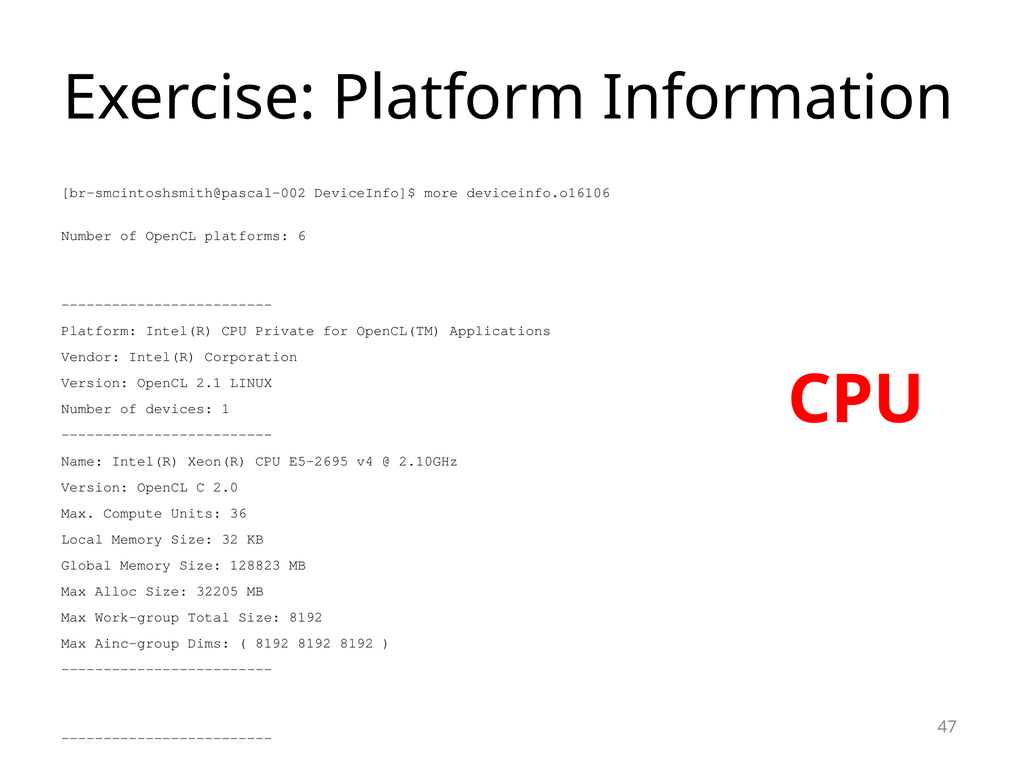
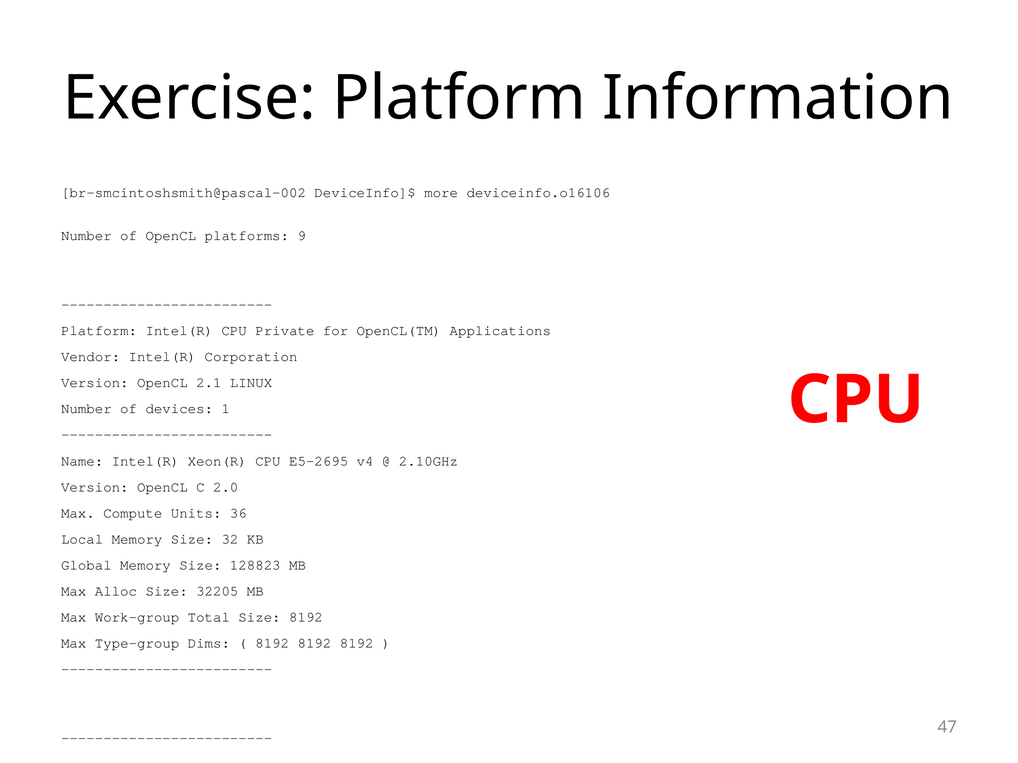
6: 6 -> 9 (302, 236)
Ainc-group: Ainc-group -> Type-group (137, 644)
